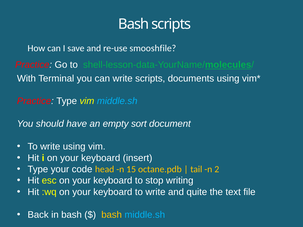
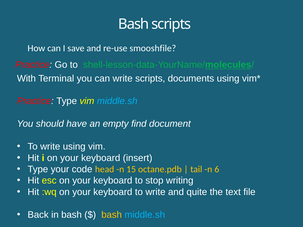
sort: sort -> find (139, 124)
2: 2 -> 6 (217, 169)
